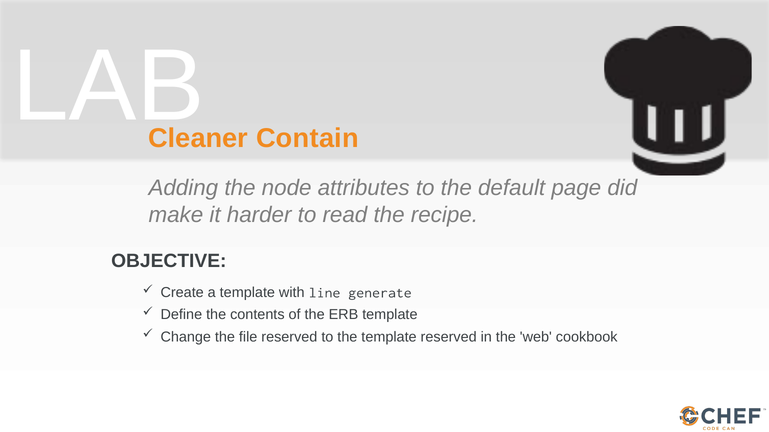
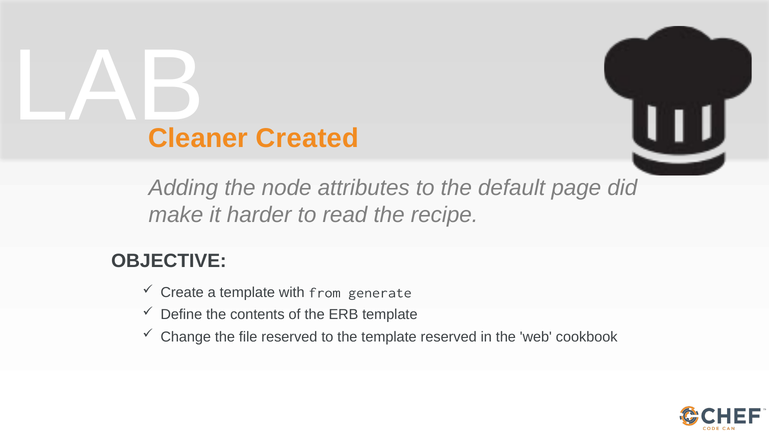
Contain: Contain -> Created (307, 138)
line: line -> from (325, 293)
